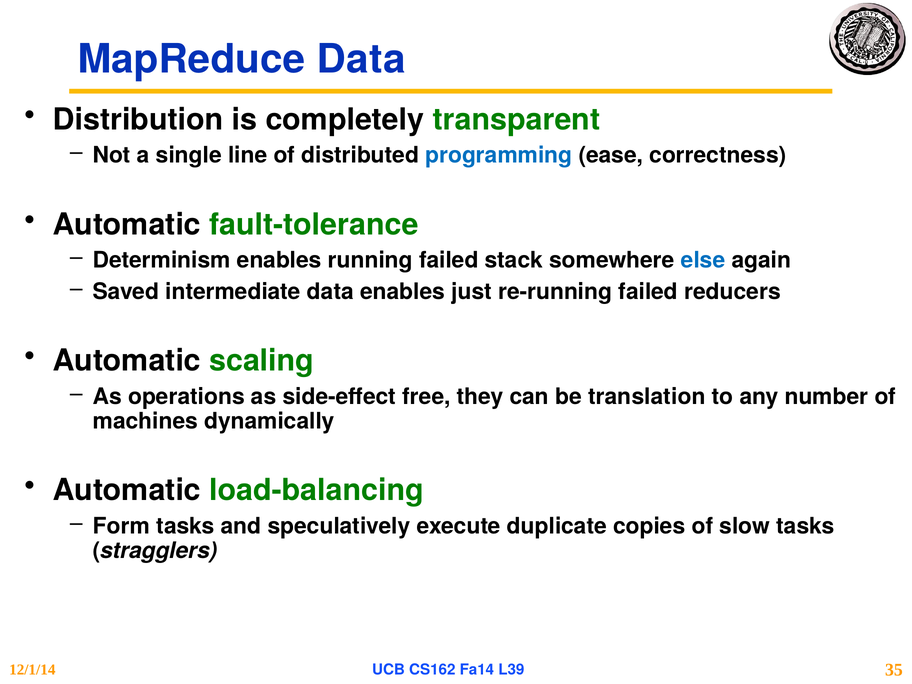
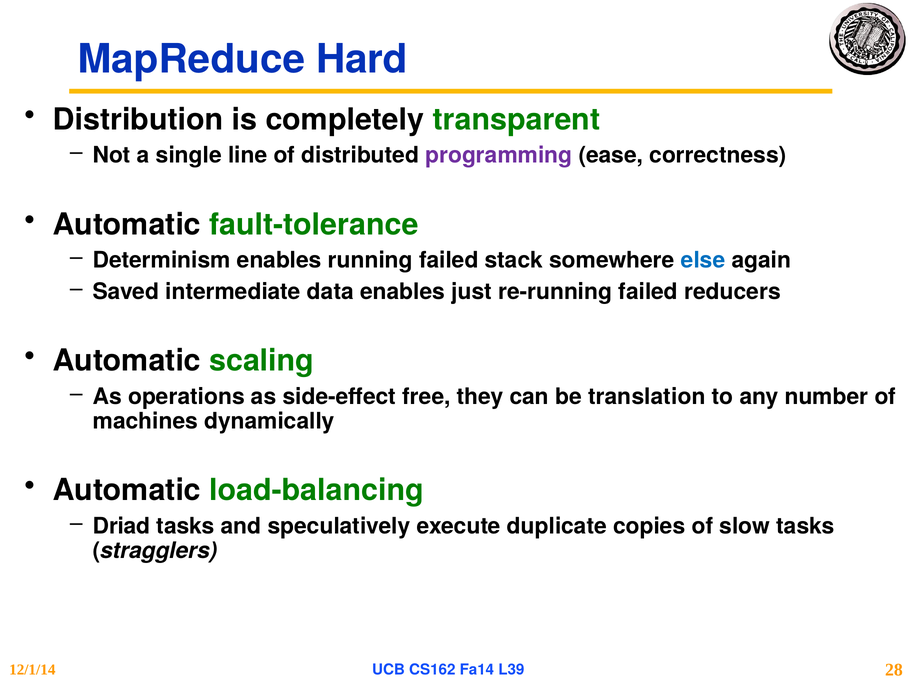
MapReduce Data: Data -> Hard (362, 59)
programming colour: blue -> purple (499, 155)
Form: Form -> Driad (121, 526)
35: 35 -> 28 (894, 670)
